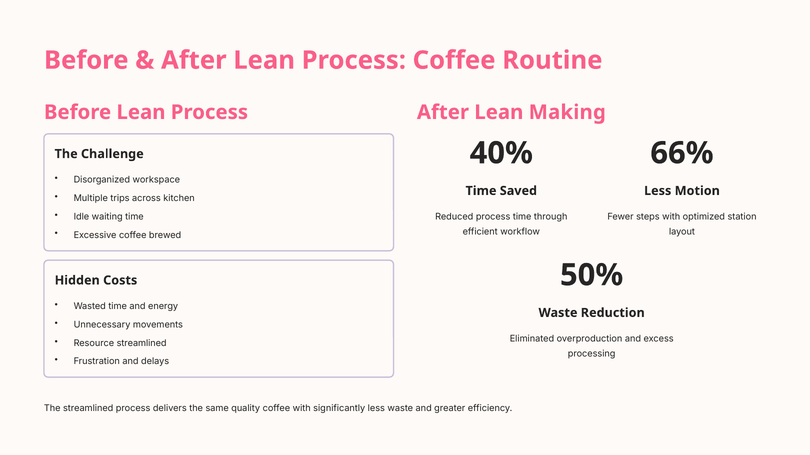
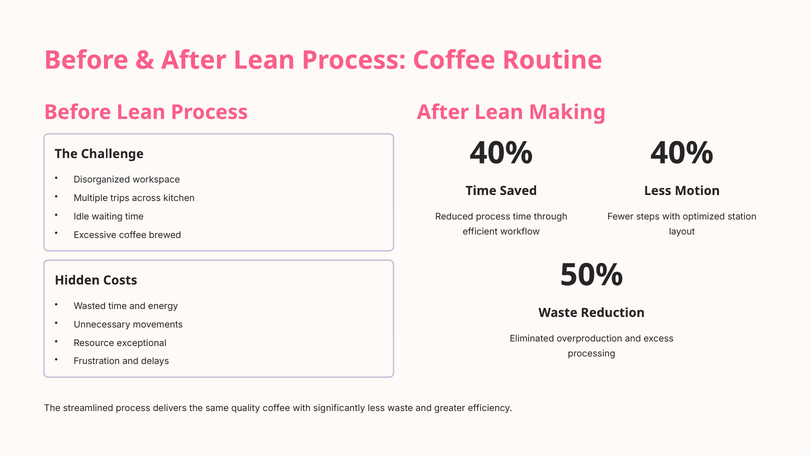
66%: 66% -> 40% (682, 153)
Resource streamlined: streamlined -> exceptional (142, 344)
